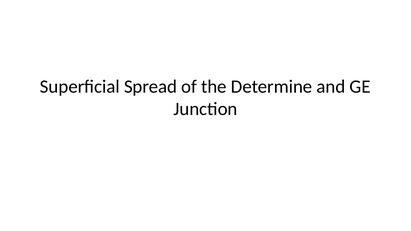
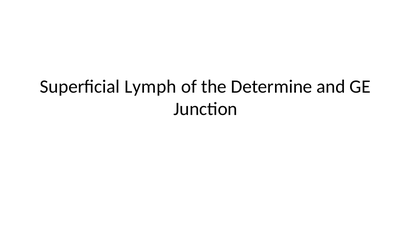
Spread: Spread -> Lymph (150, 87)
